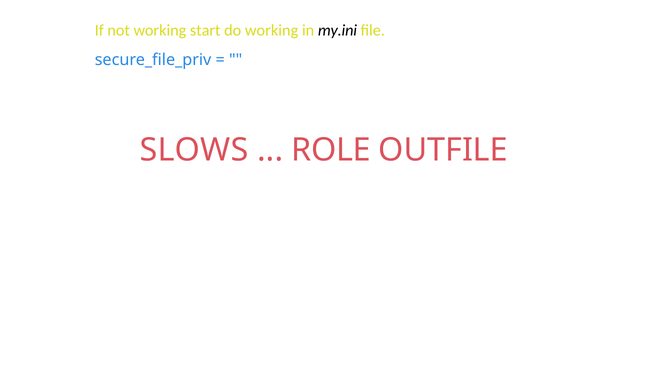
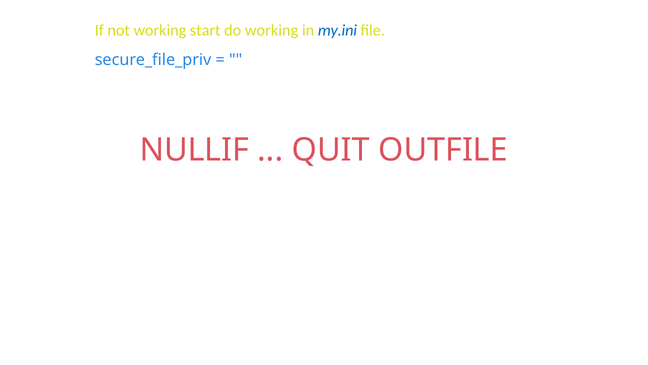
my.ini colour: black -> blue (338, 31)
SLOWS: SLOWS -> NULLIF (194, 150)
ROLE: ROLE -> QUIT (331, 150)
